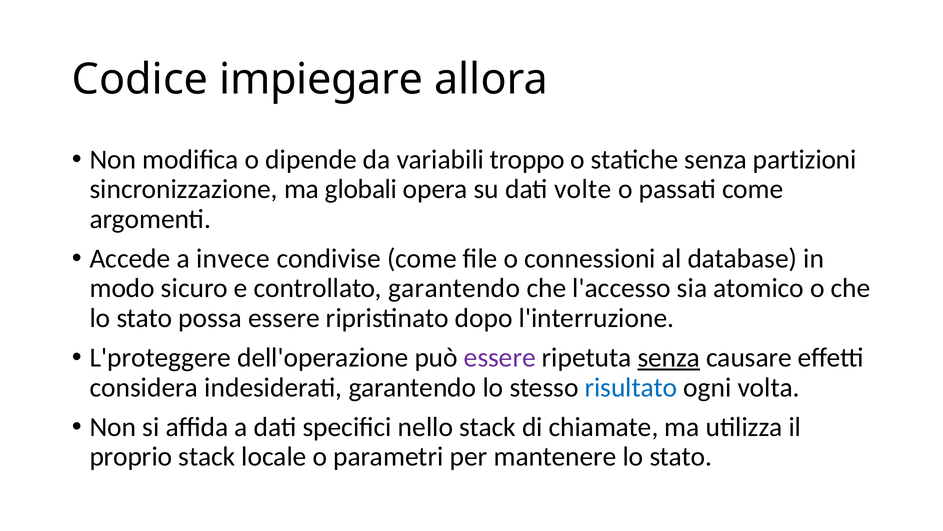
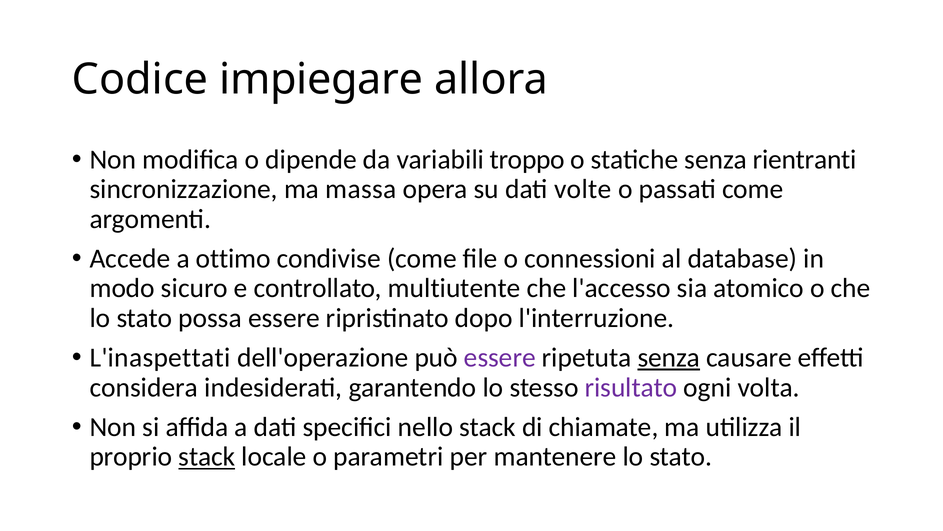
partizioni: partizioni -> rientranti (805, 159)
globali: globali -> massa (361, 189)
invece: invece -> ottimo (233, 258)
controllato garantendo: garantendo -> multiutente (454, 288)
L'proteggere: L'proteggere -> L'inaspettati (160, 357)
risultato colour: blue -> purple (631, 387)
stack underline: none -> present (207, 456)
